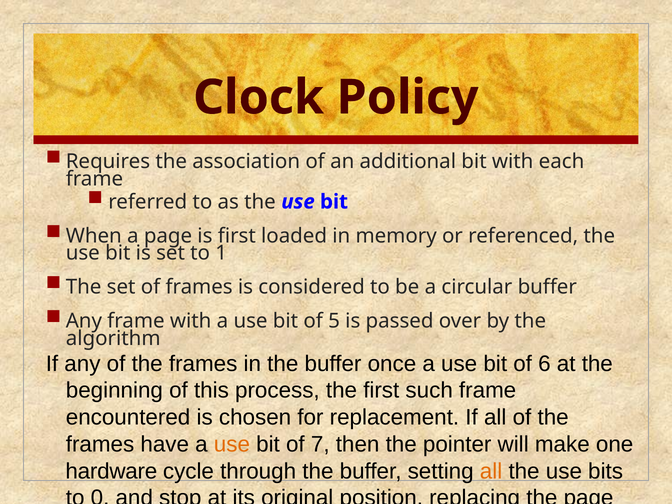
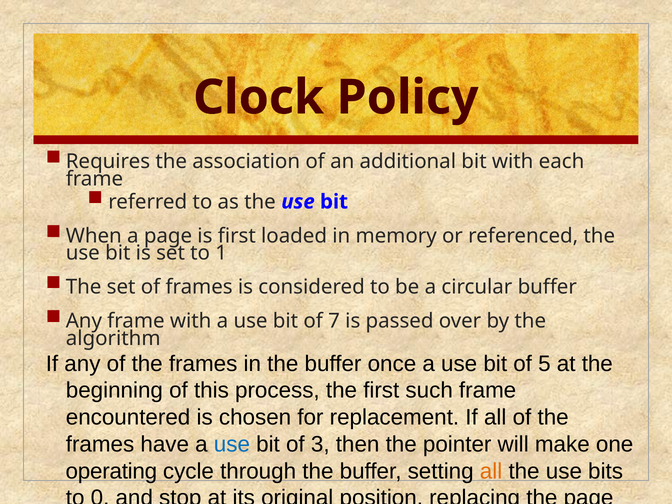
5: 5 -> 7 (334, 321)
6: 6 -> 5 (544, 364)
use colour: orange -> blue (232, 444)
7: 7 -> 3 (320, 444)
hardware: hardware -> operating (111, 471)
